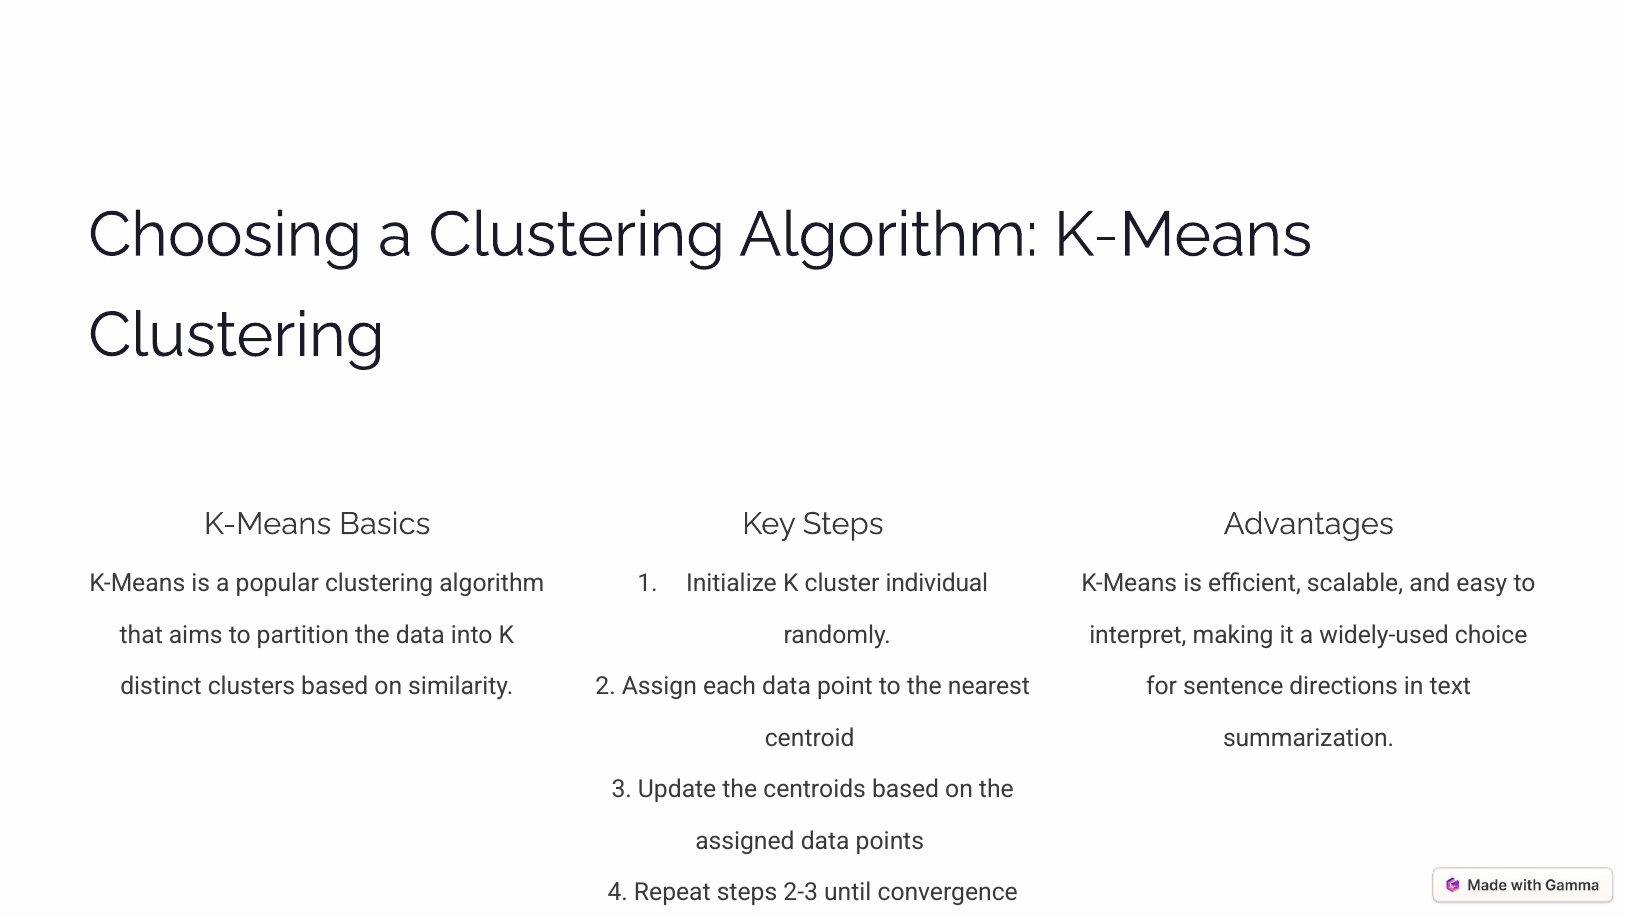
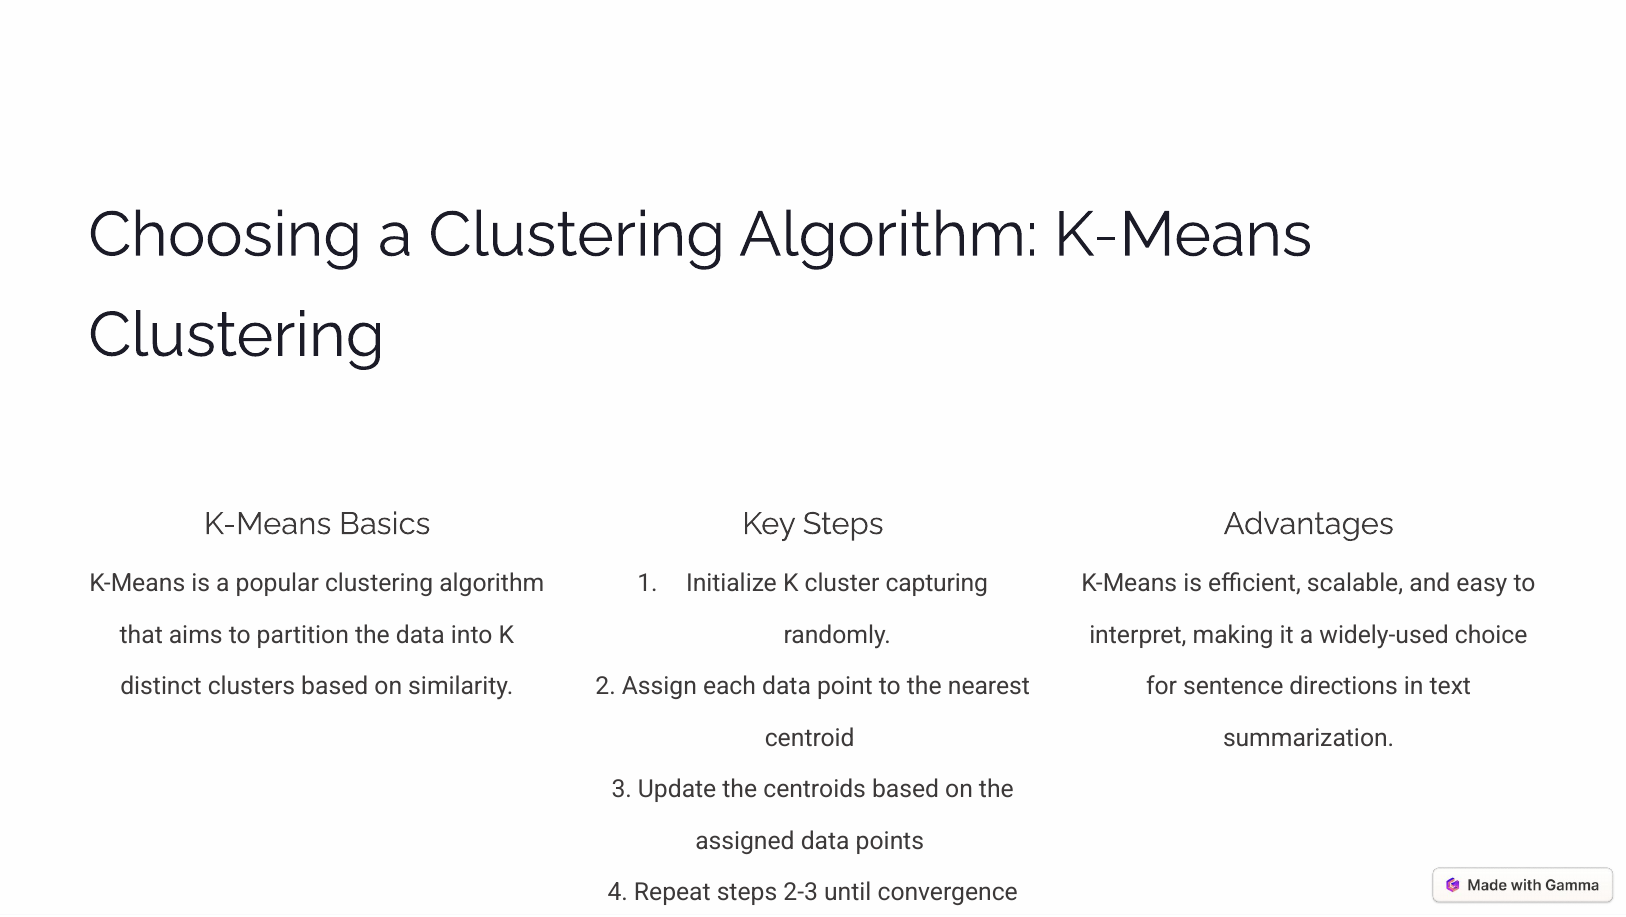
individual: individual -> capturing (937, 583)
